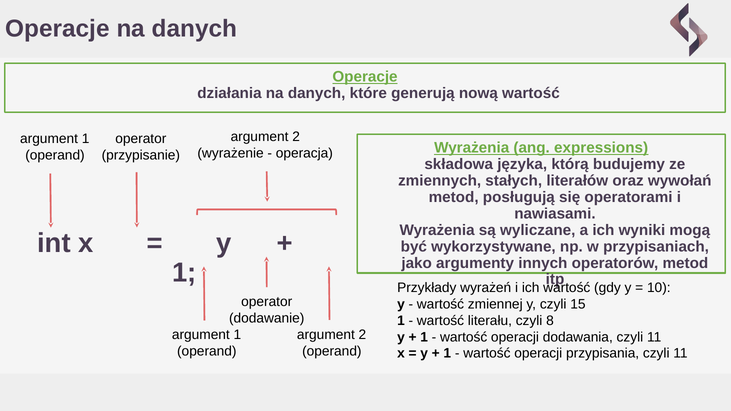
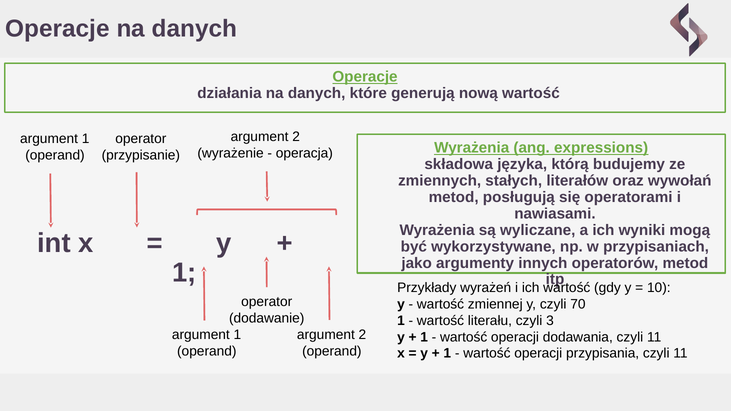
15: 15 -> 70 (578, 304)
8: 8 -> 3 (550, 321)
